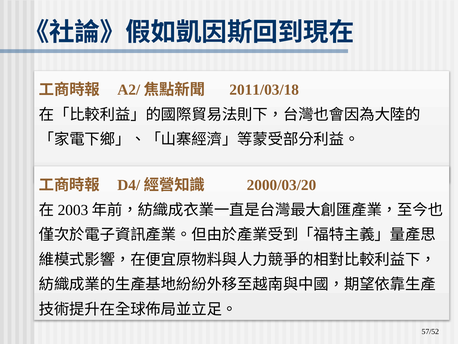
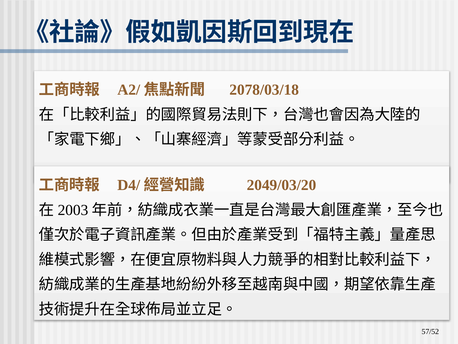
2011/03/18: 2011/03/18 -> 2078/03/18 (264, 90)
2000/03/20: 2000/03/20 -> 2049/03/20 (281, 185)
